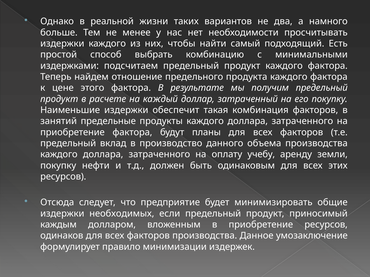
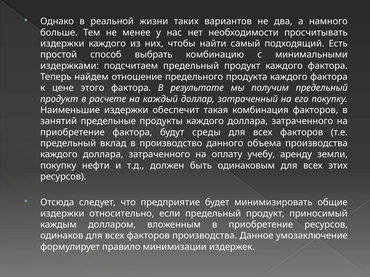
планы: планы -> среды (206, 132)
необходимых: необходимых -> относительно (122, 214)
